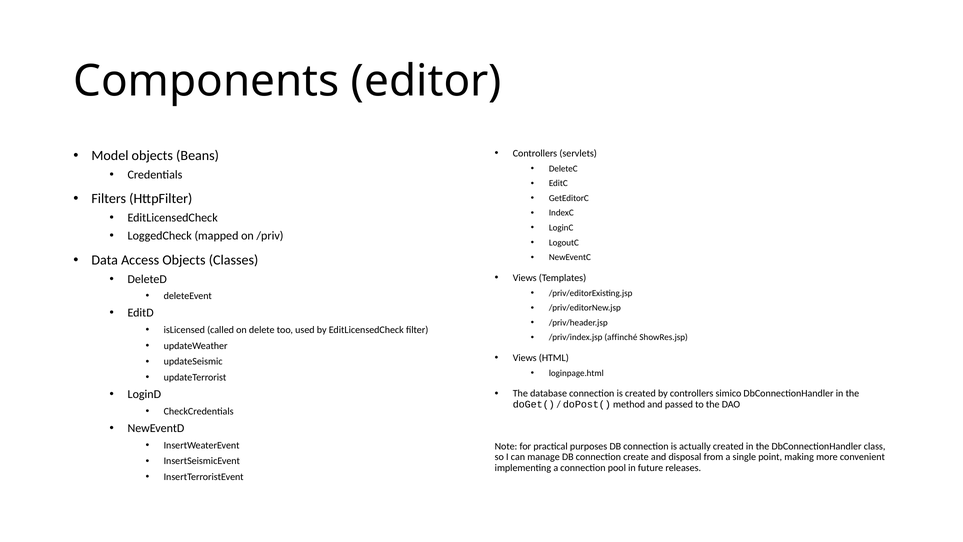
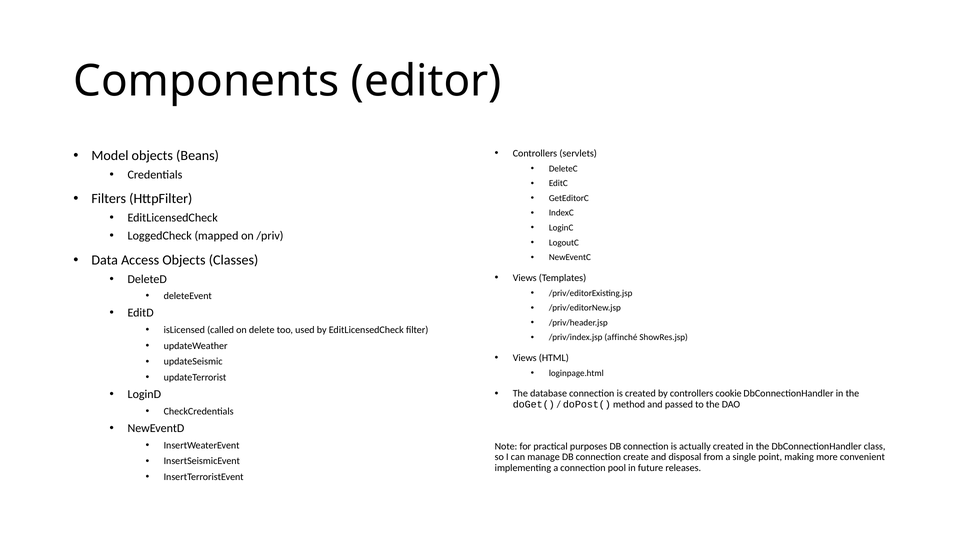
simico: simico -> cookie (729, 393)
